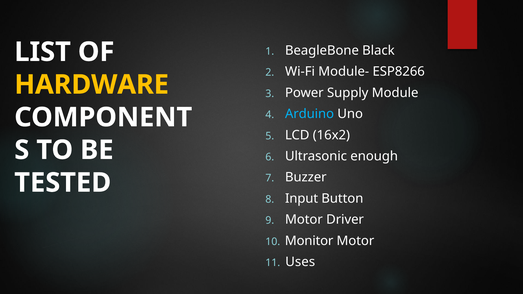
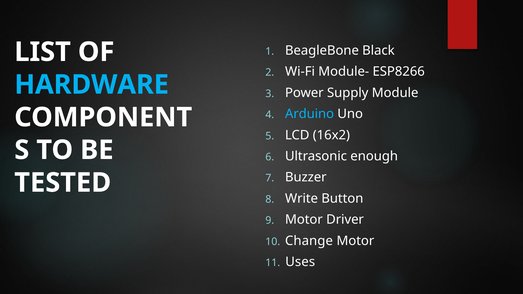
HARDWARE colour: yellow -> light blue (92, 85)
Input: Input -> Write (302, 199)
Monitor: Monitor -> Change (309, 241)
